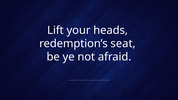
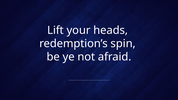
seat: seat -> spin (123, 44)
